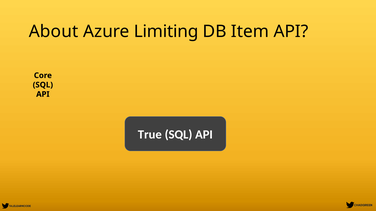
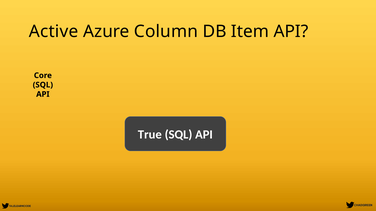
About: About -> Active (54, 32)
Limiting: Limiting -> Column (166, 32)
